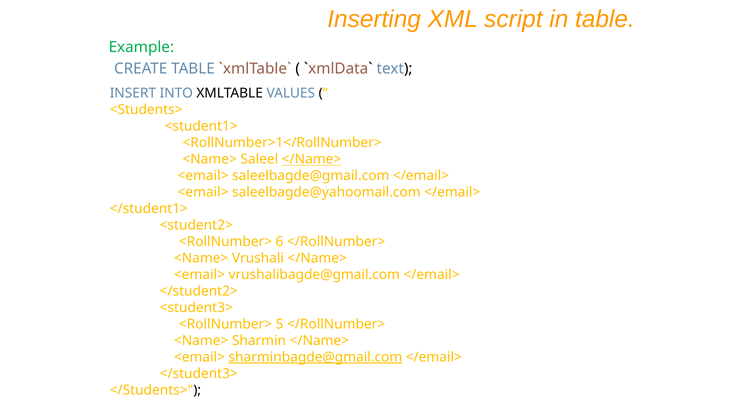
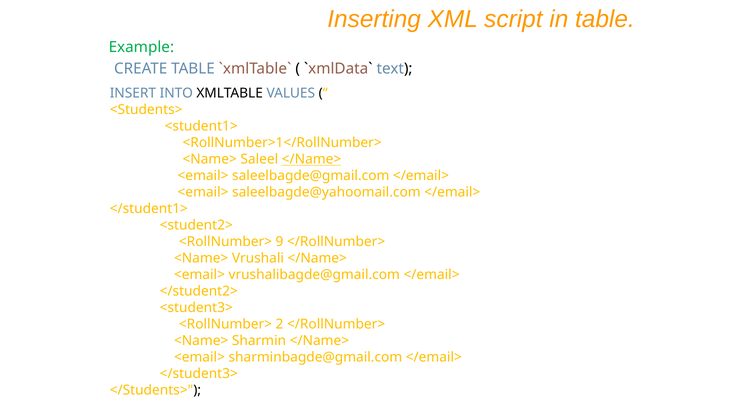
6: 6 -> 9 (280, 242)
5: 5 -> 2 (280, 324)
sharminbagde@gmail.com underline: present -> none (315, 357)
